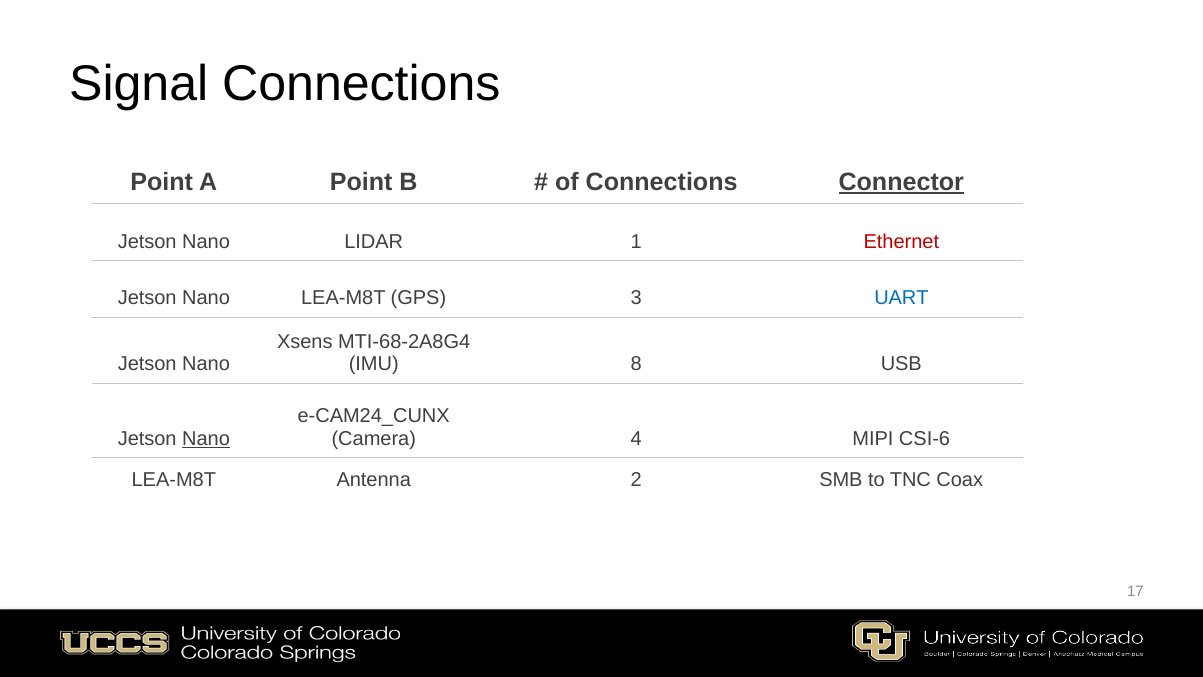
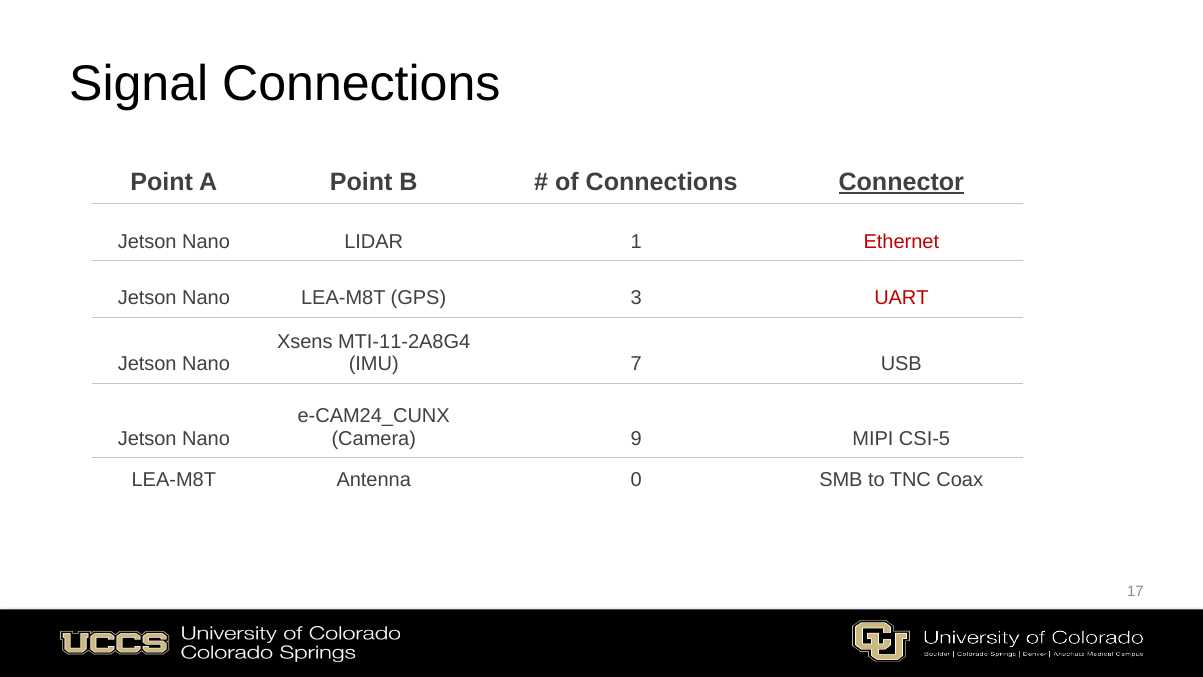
UART colour: blue -> red (901, 298)
MTI-68-2A8G4: MTI-68-2A8G4 -> MTI-11-2A8G4 (404, 342)
8: 8 -> 7 (636, 364)
Nano underline: present -> none (206, 438)
4: 4 -> 9 (636, 438)
CSI-6: CSI-6 -> CSI-5 (925, 438)
2: 2 -> 0 (636, 480)
